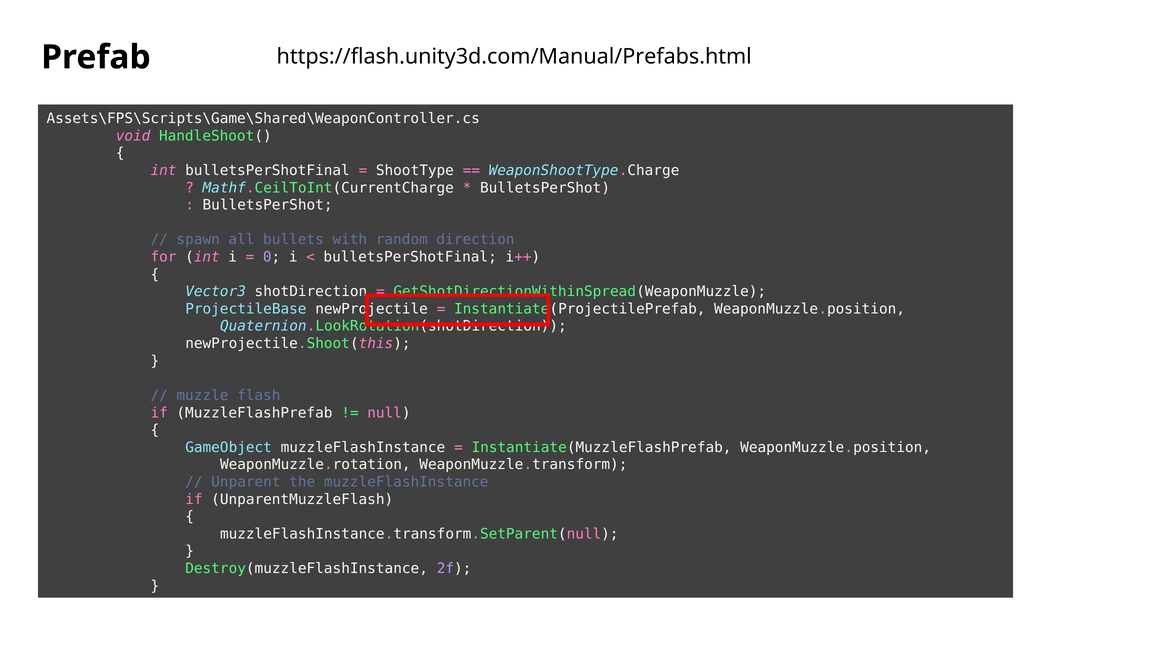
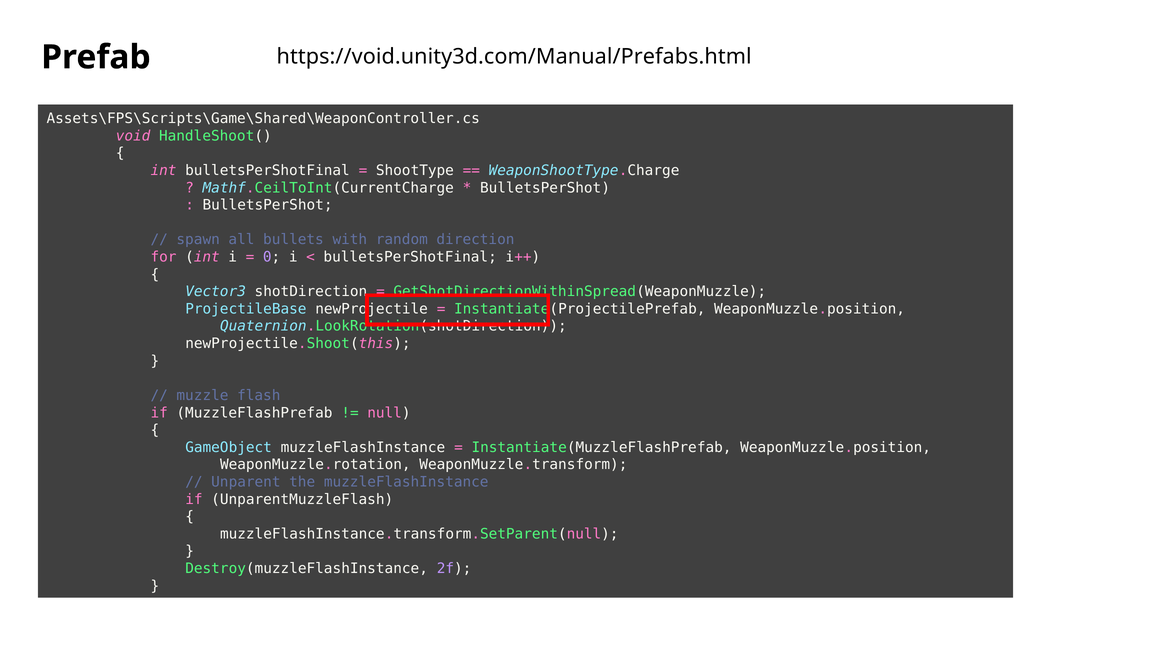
https://flash.unity3d.com/Manual/Prefabs.html: https://flash.unity3d.com/Manual/Prefabs.html -> https://void.unity3d.com/Manual/Prefabs.html (514, 56)
